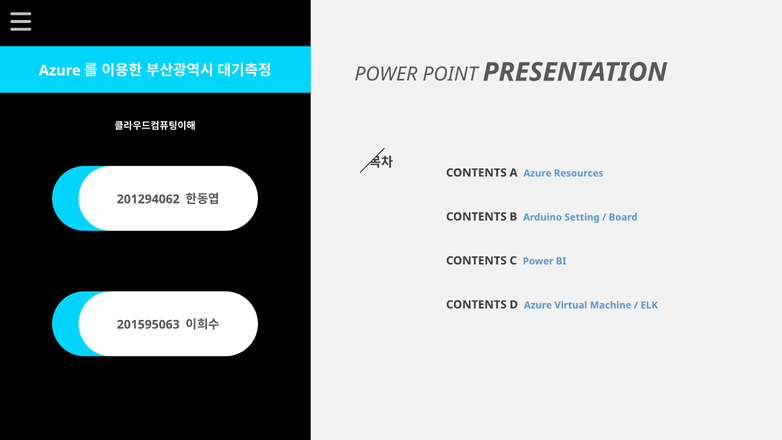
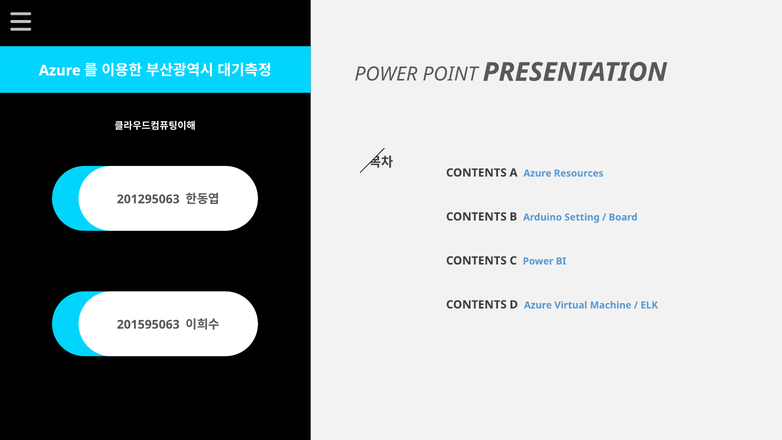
201294062: 201294062 -> 201295063 (148, 199)
